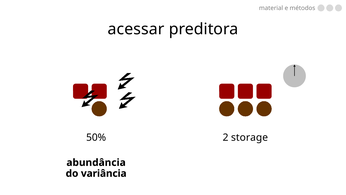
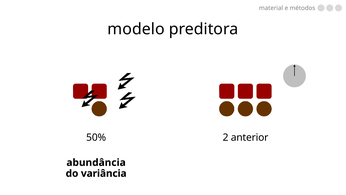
acessar: acessar -> modelo (136, 29)
storage: storage -> anterior (250, 137)
